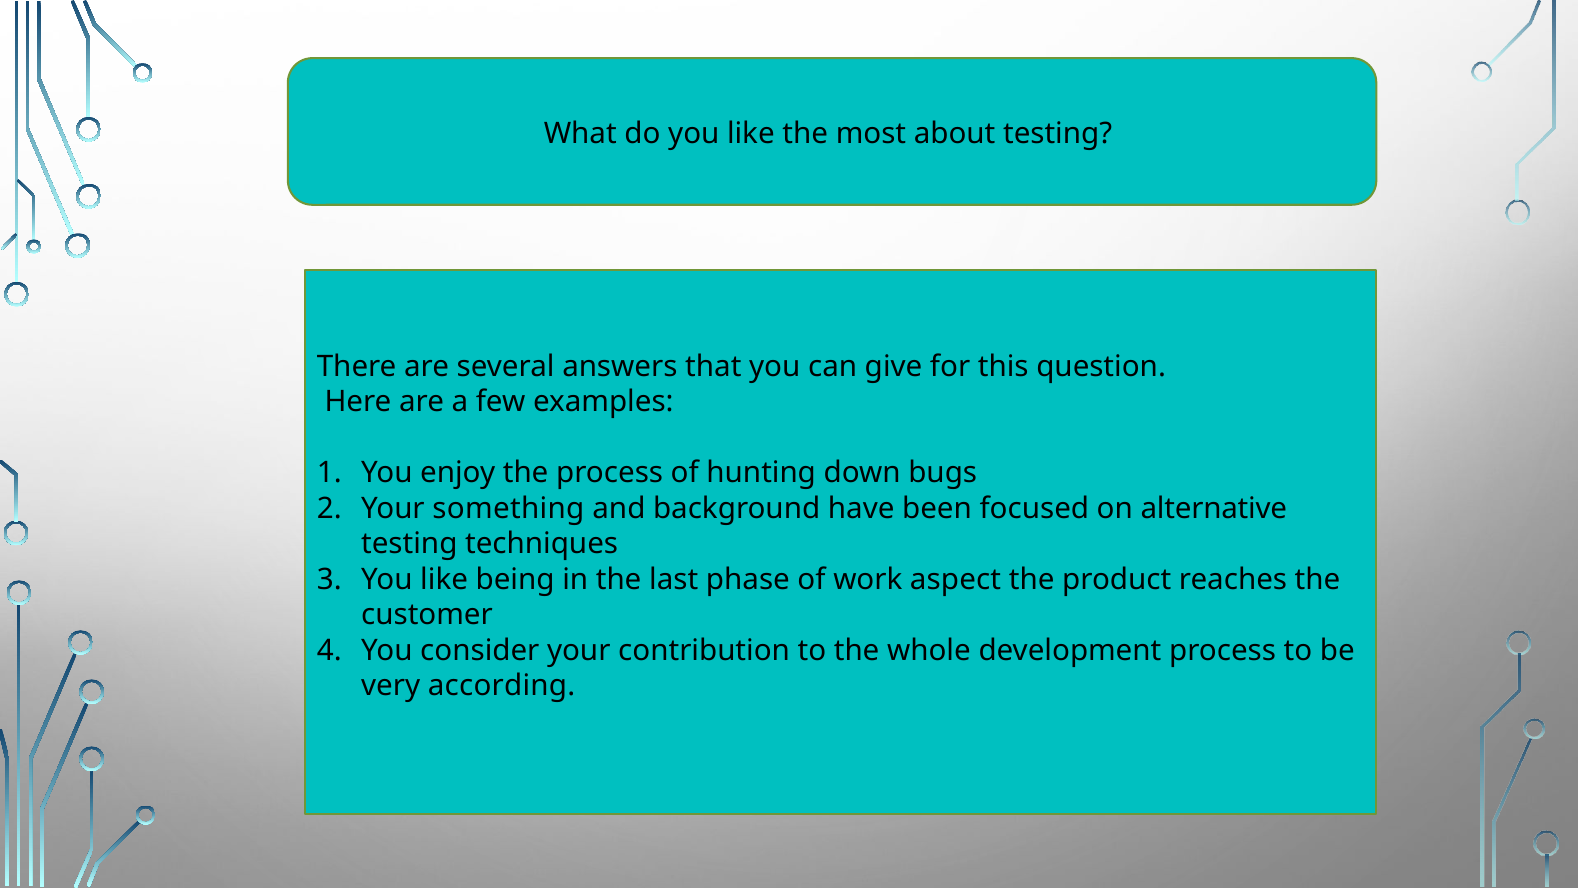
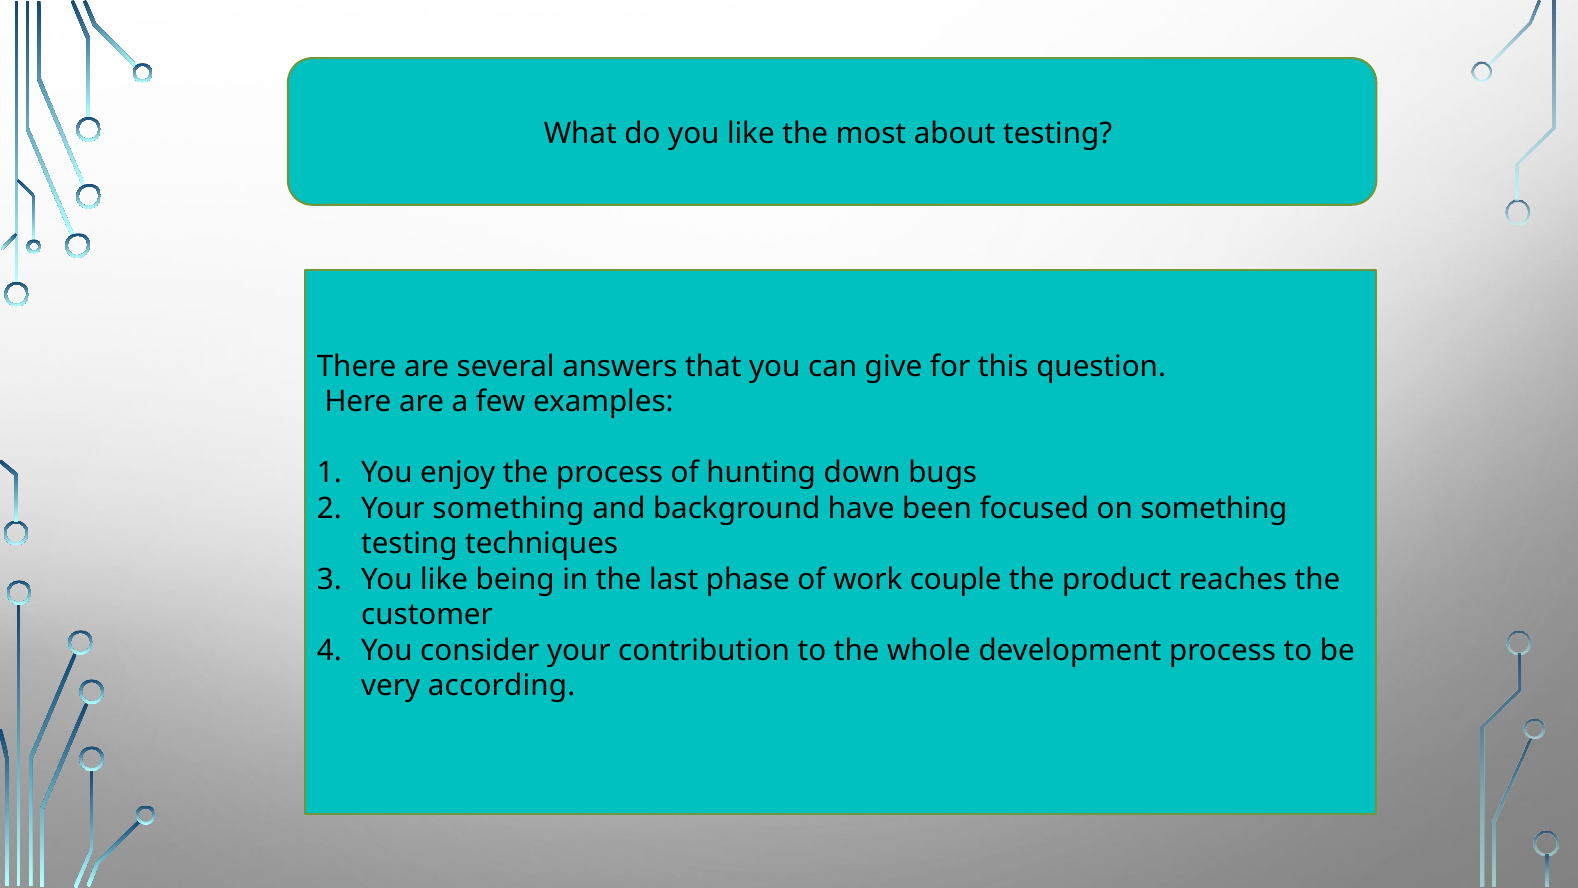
on alternative: alternative -> something (1214, 508)
aspect: aspect -> couple (956, 579)
